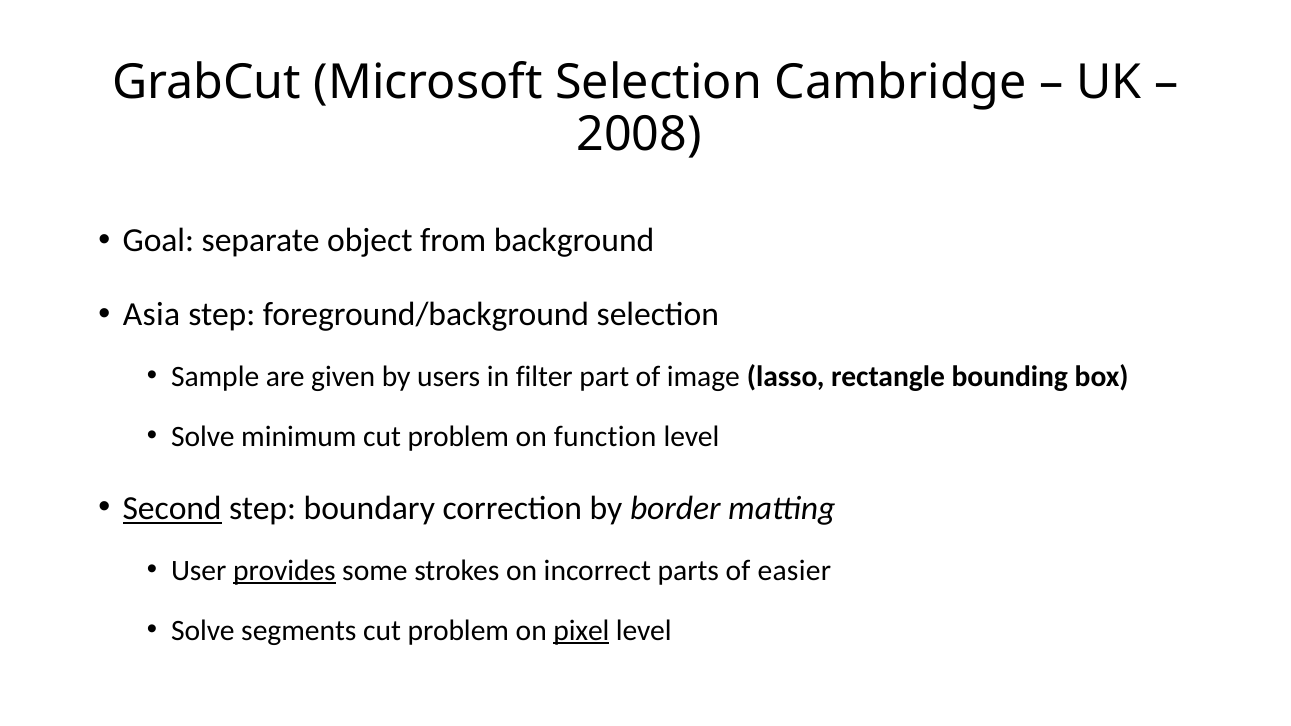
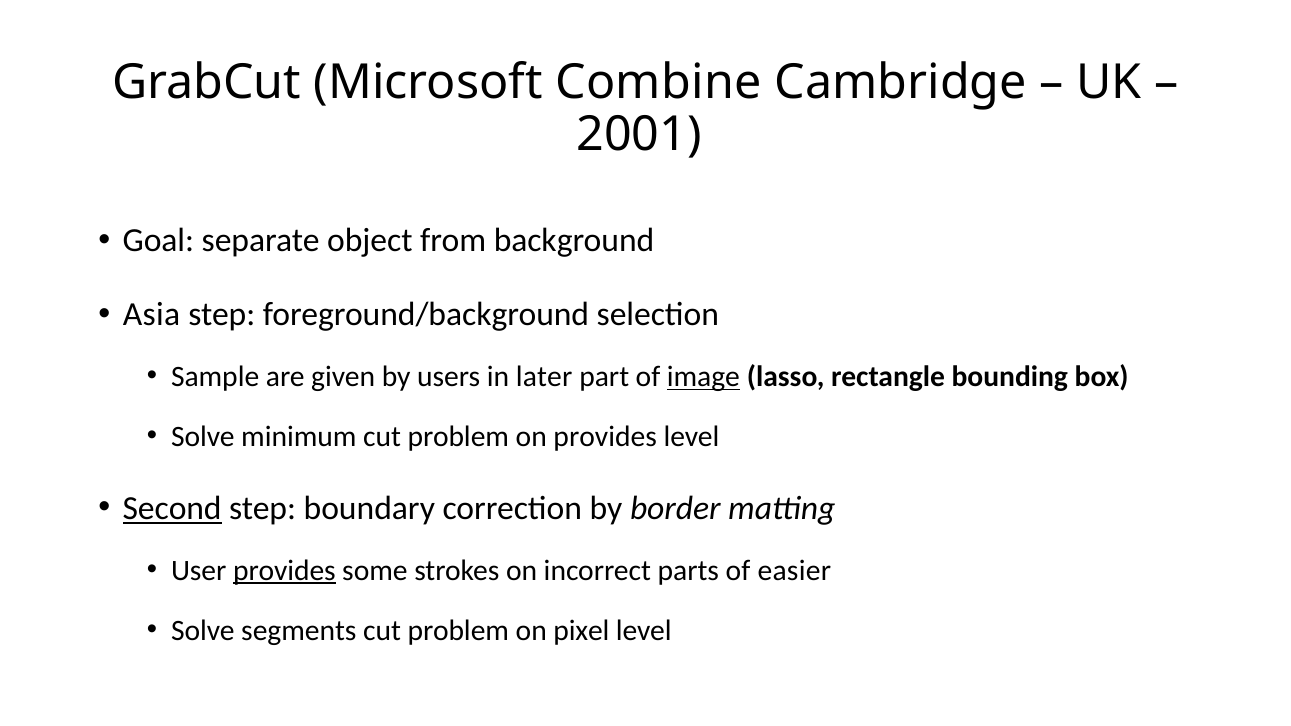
Microsoft Selection: Selection -> Combine (659, 82)
2008: 2008 -> 2001 (639, 135)
filter: filter -> later (544, 377)
image underline: none -> present (703, 377)
on function: function -> provides (605, 437)
pixel underline: present -> none (581, 631)
